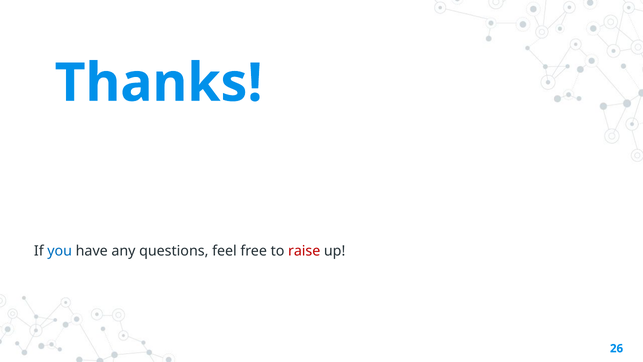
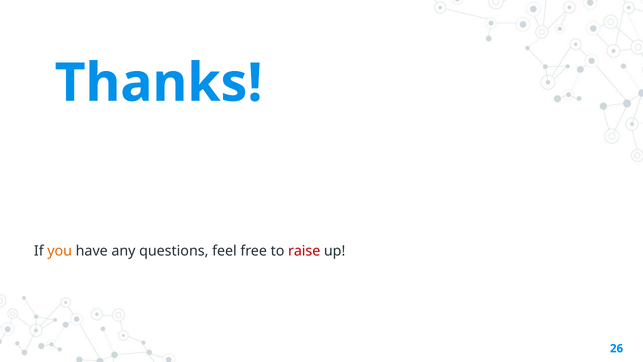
you colour: blue -> orange (60, 251)
